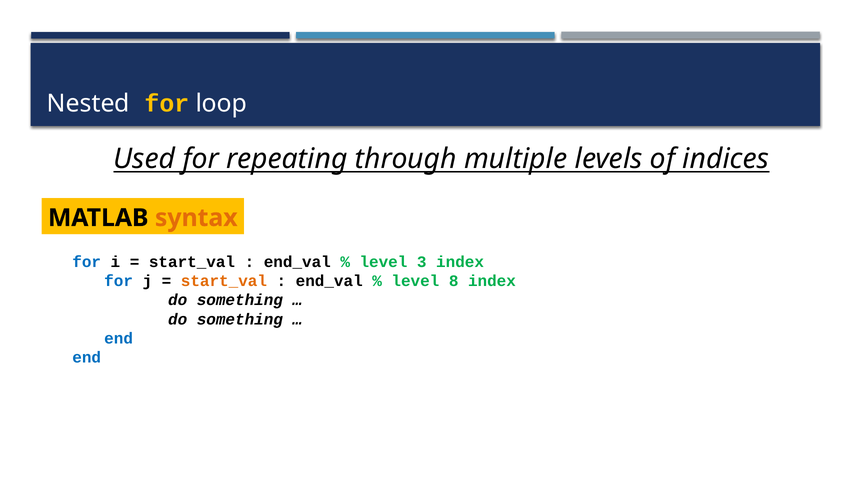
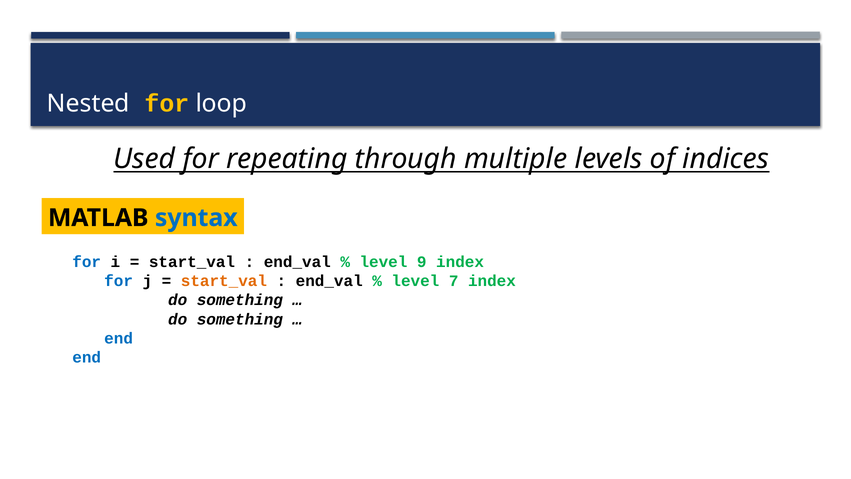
syntax colour: orange -> blue (196, 218)
3: 3 -> 9 (422, 262)
8: 8 -> 7 (454, 281)
